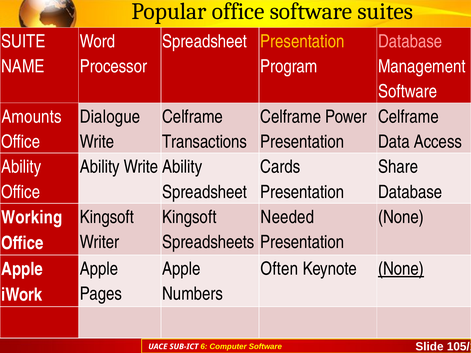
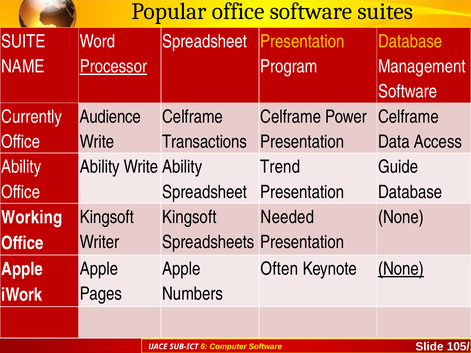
Database colour: pink -> yellow (410, 41)
Processor underline: none -> present (113, 66)
Amounts: Amounts -> Currently (32, 117)
Dialogue: Dialogue -> Audience (110, 117)
Cards: Cards -> Trend (280, 167)
Share: Share -> Guide (398, 167)
